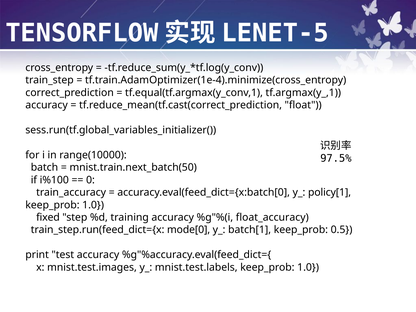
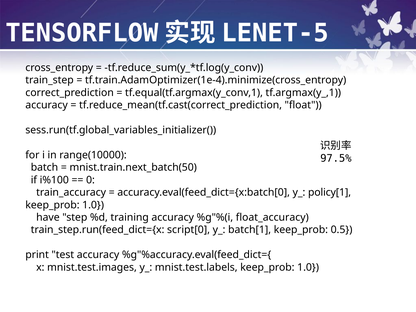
fixed: fixed -> have (48, 217)
mode[0: mode[0 -> script[0 (189, 230)
